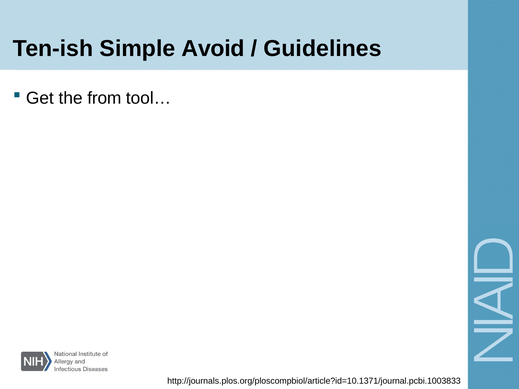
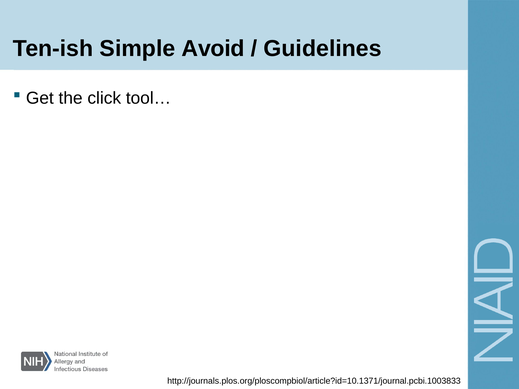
from: from -> click (104, 98)
